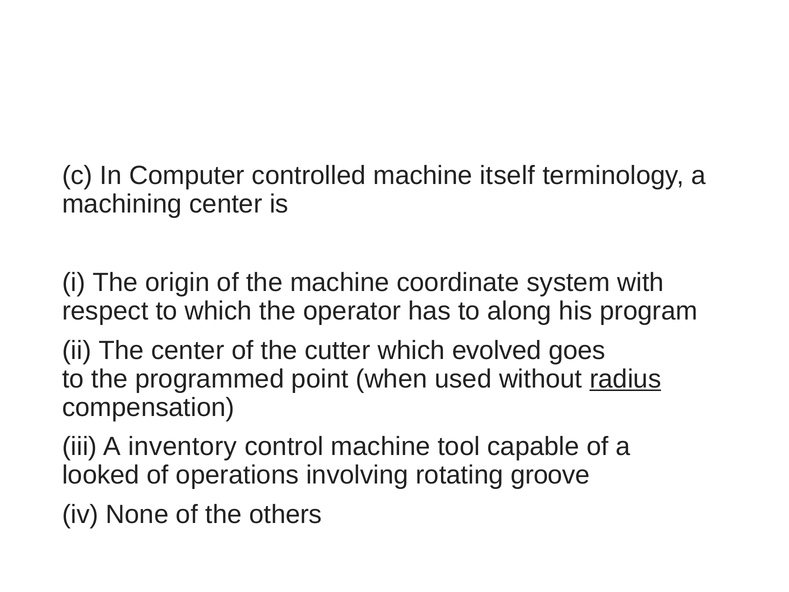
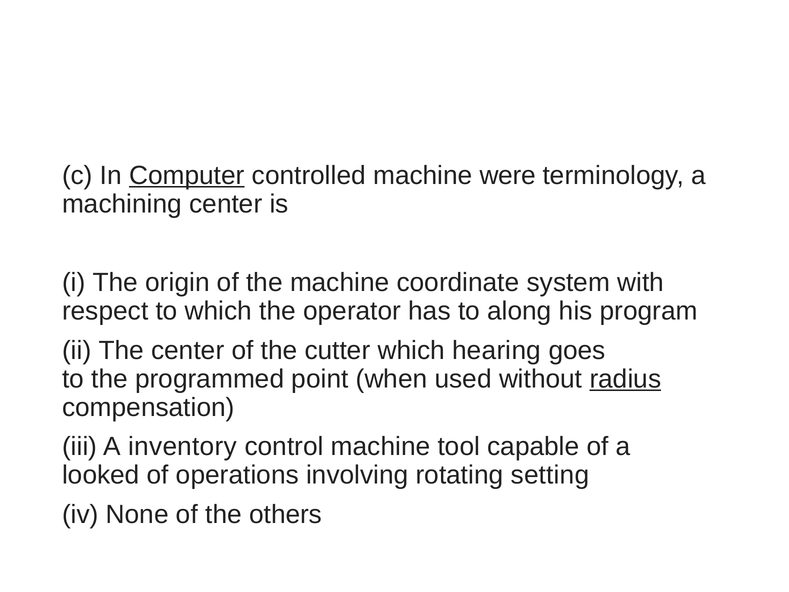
Computer underline: none -> present (187, 176)
itself: itself -> were (508, 176)
evolved: evolved -> hearing (497, 350)
groove: groove -> setting (550, 475)
